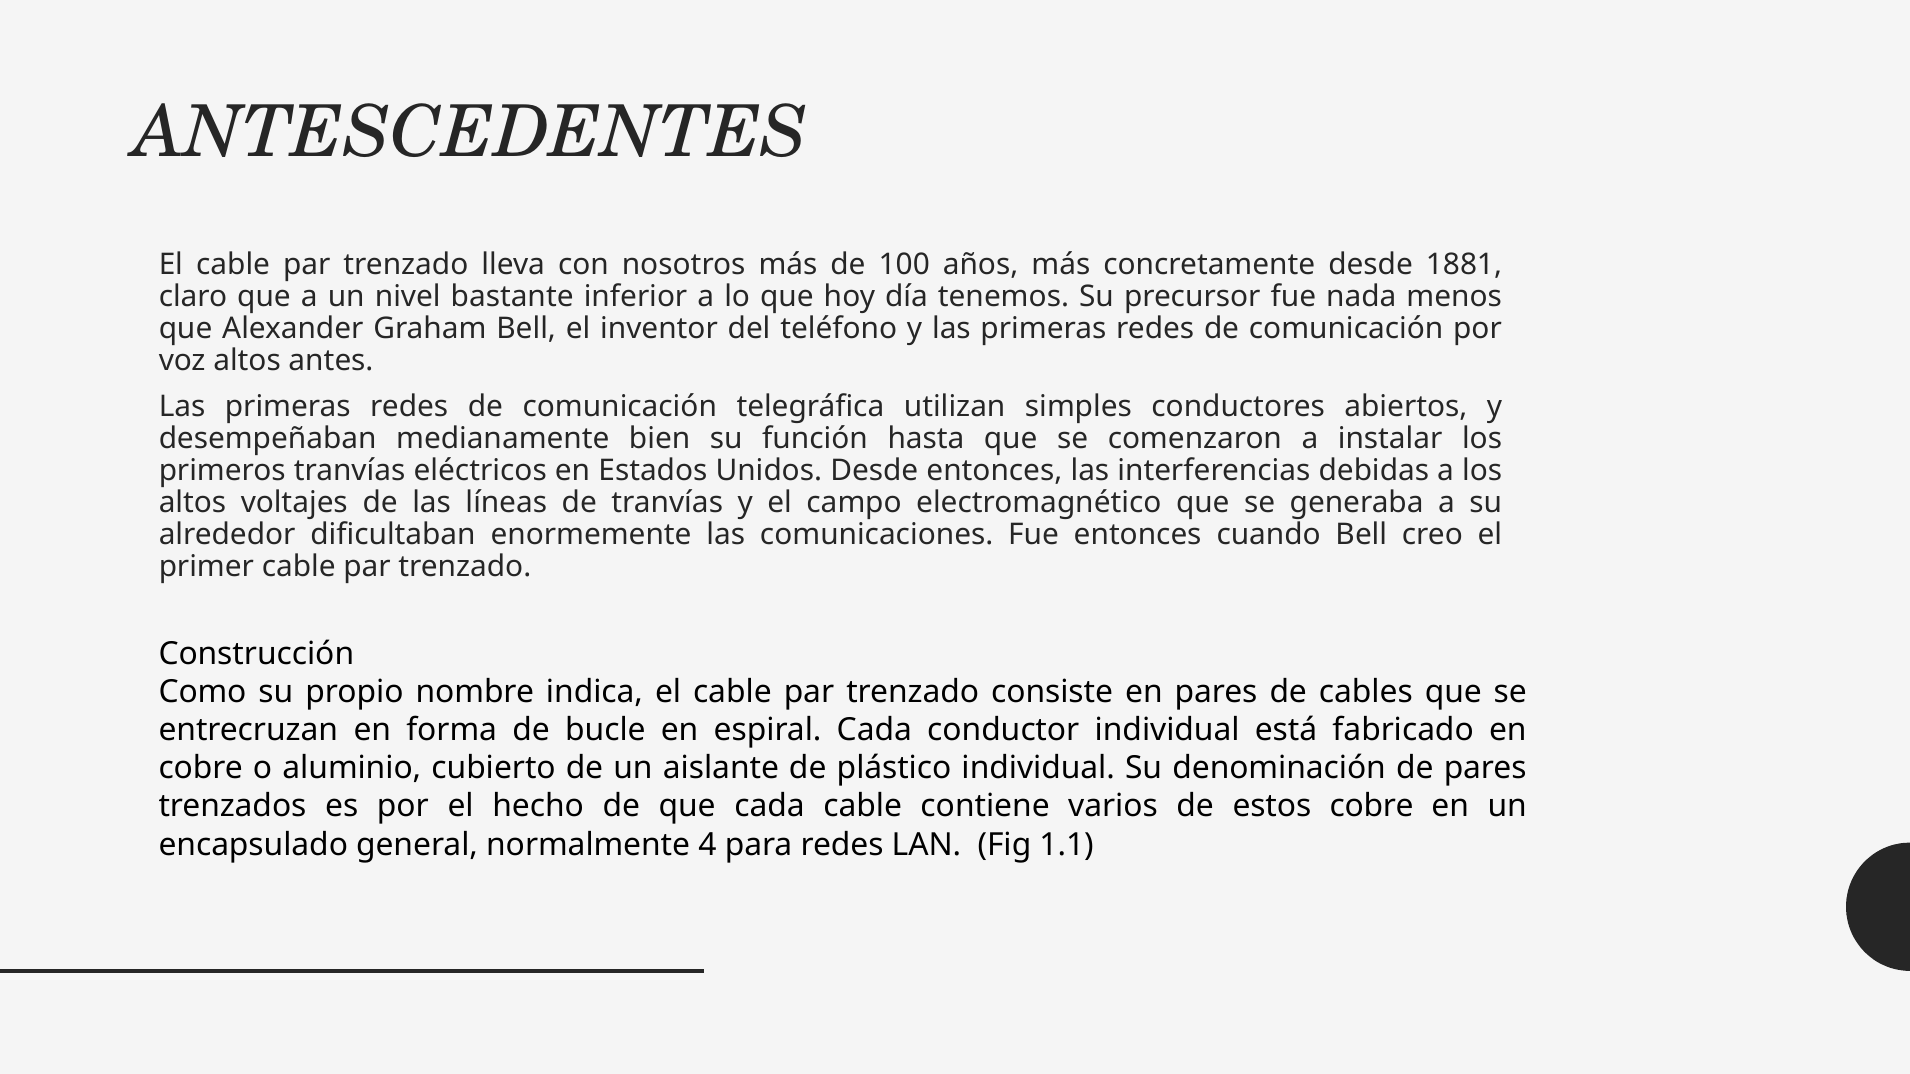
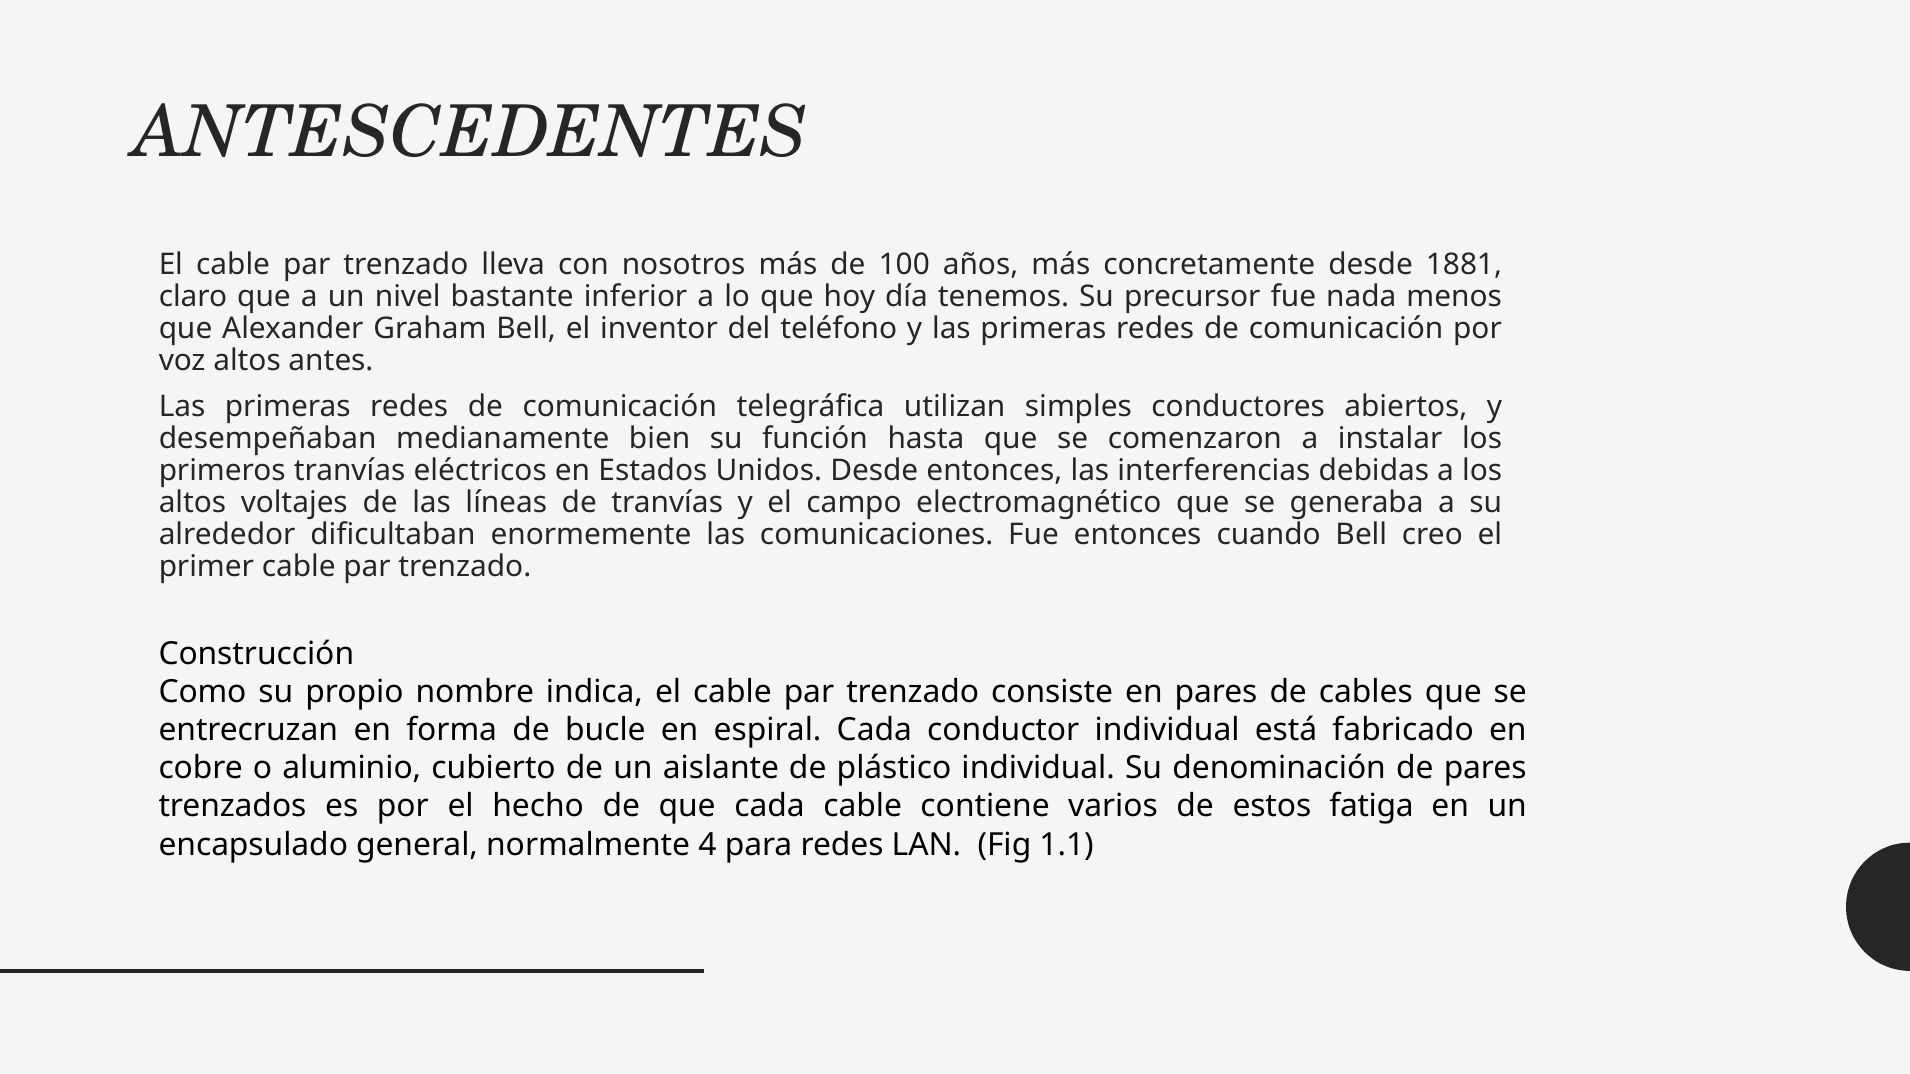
estos cobre: cobre -> fatiga (1372, 807)
